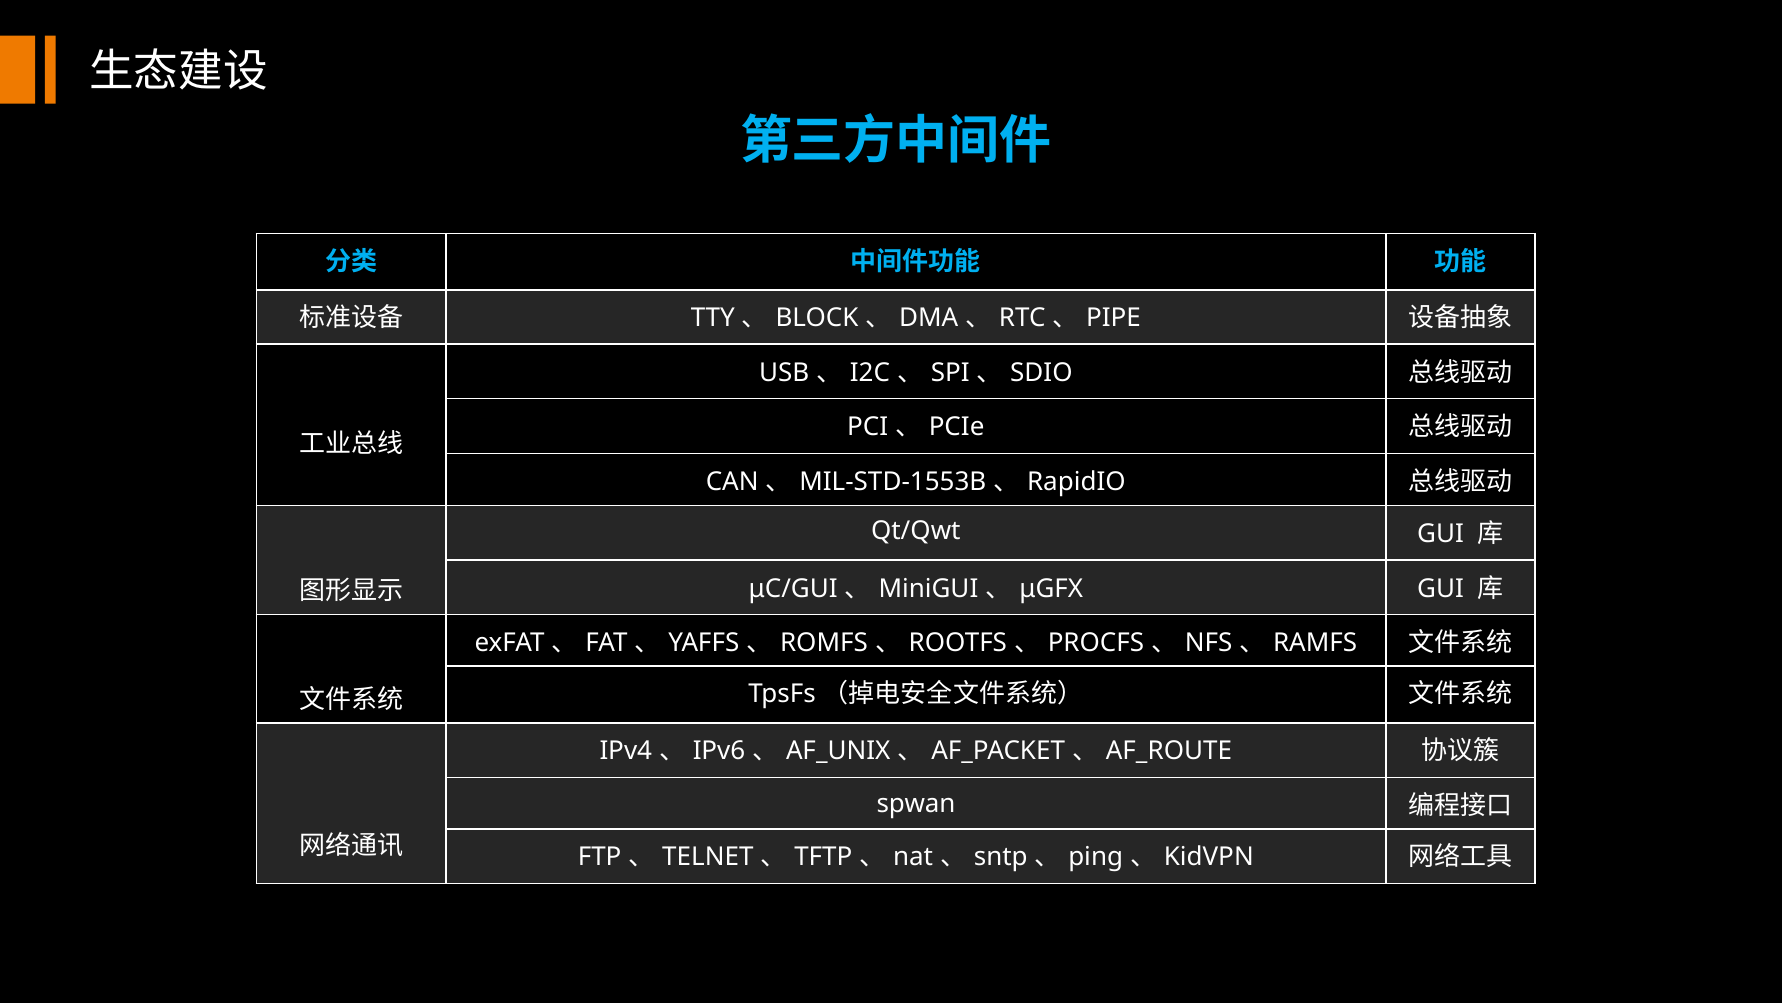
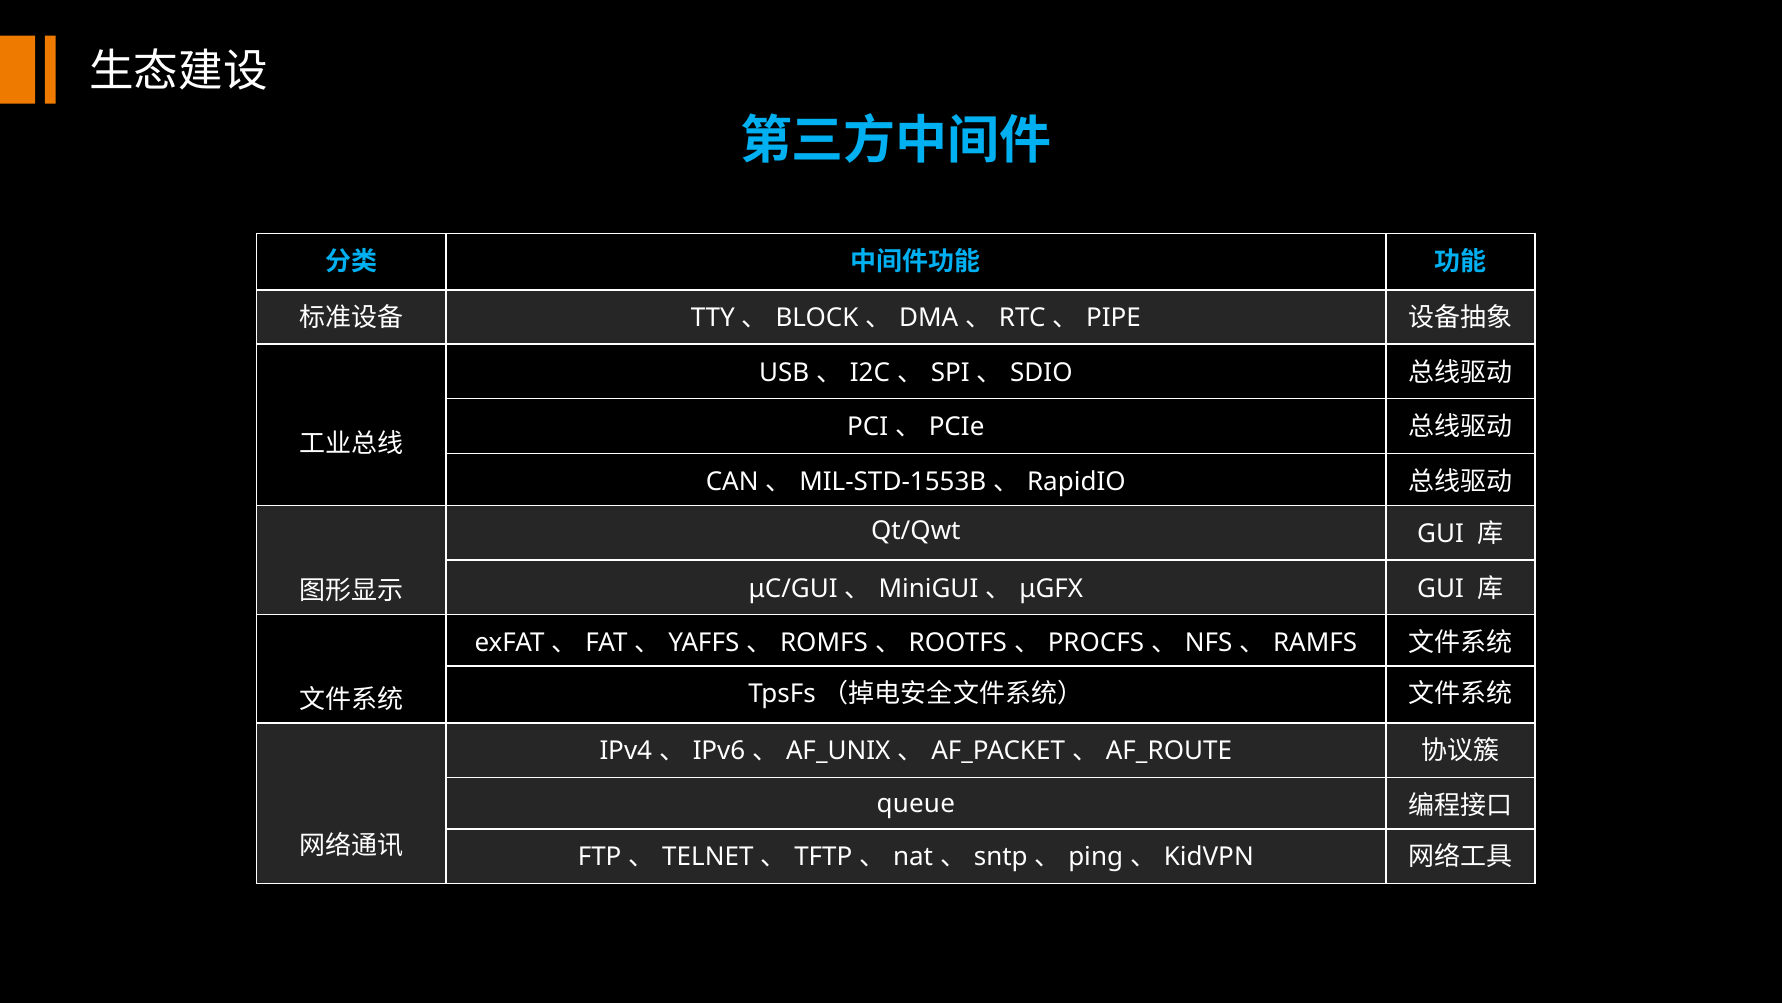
spwan: spwan -> queue (916, 803)
